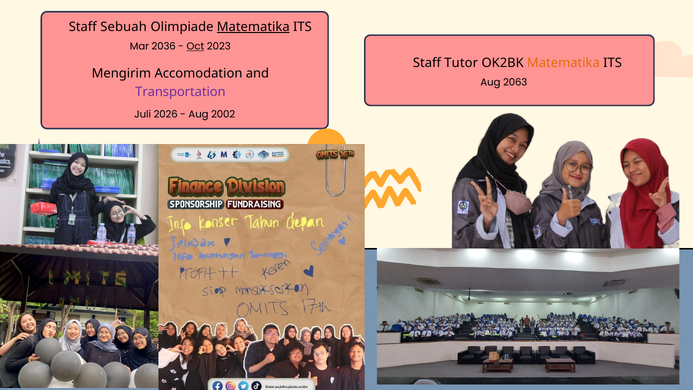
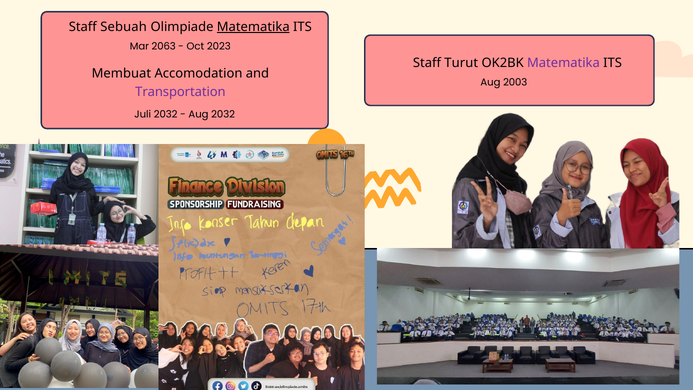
2036: 2036 -> 2063 (164, 46)
Oct underline: present -> none (195, 46)
Tutor: Tutor -> Turut (461, 63)
Matematika colour: orange -> purple (563, 63)
Mengirim: Mengirim -> Membuat (121, 74)
2063: 2063 -> 2003 (515, 83)
Juli 2026: 2026 -> 2032 (166, 114)
Aug 2002: 2002 -> 2032 (223, 114)
